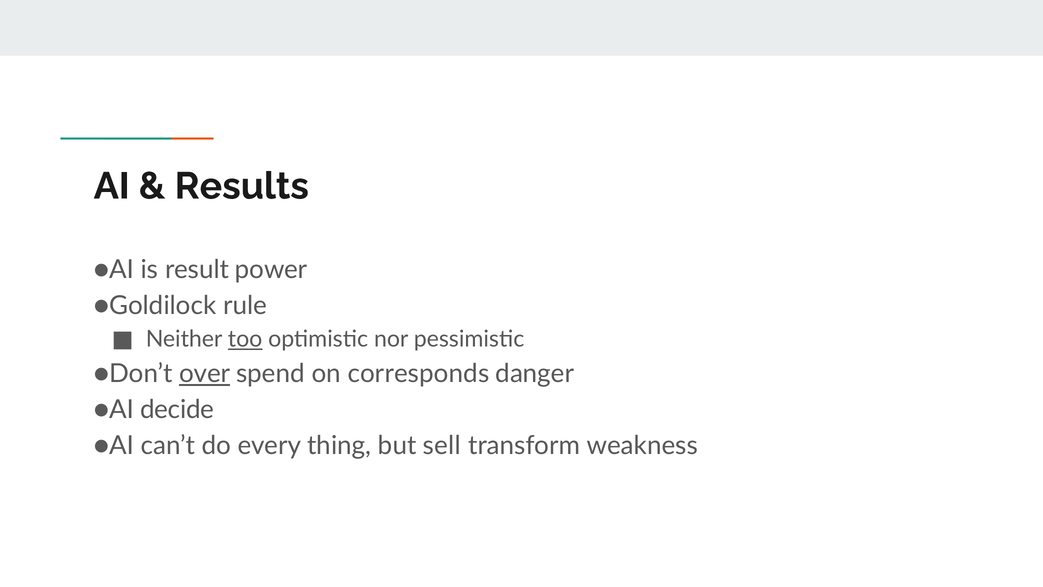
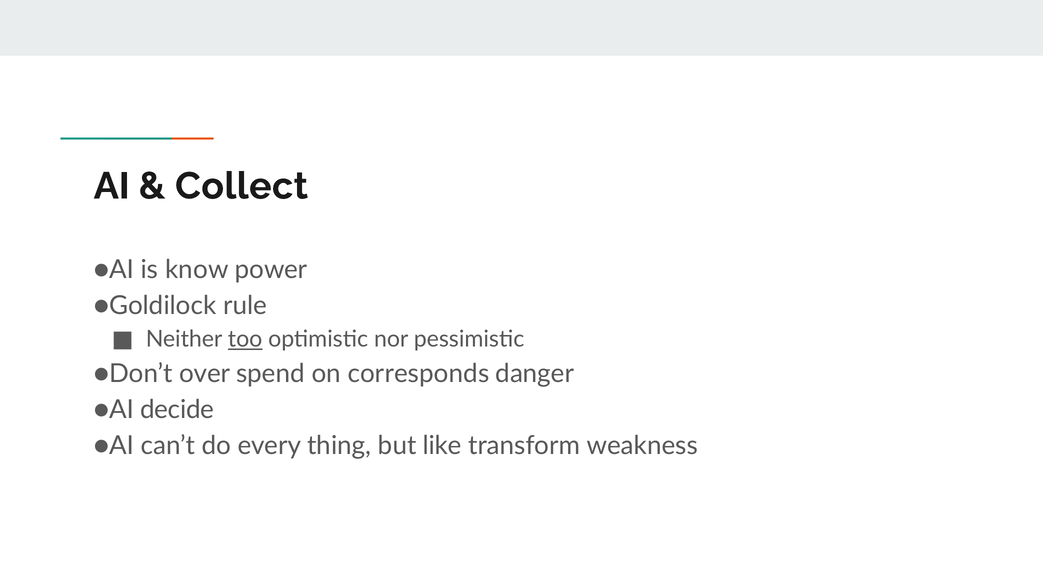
Results: Results -> Collect (242, 186)
result: result -> know (197, 270)
over underline: present -> none (205, 374)
sell: sell -> like (442, 446)
